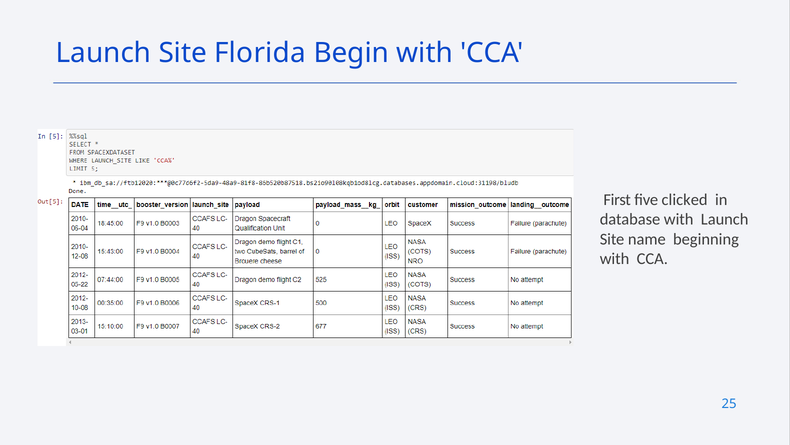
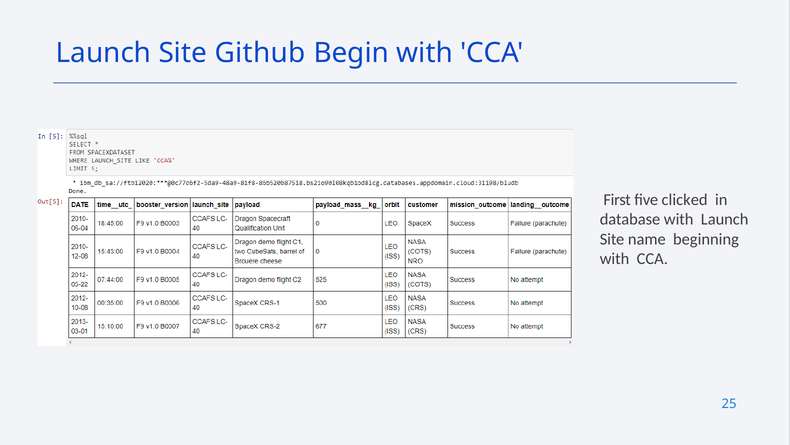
Florida: Florida -> Github (260, 53)
